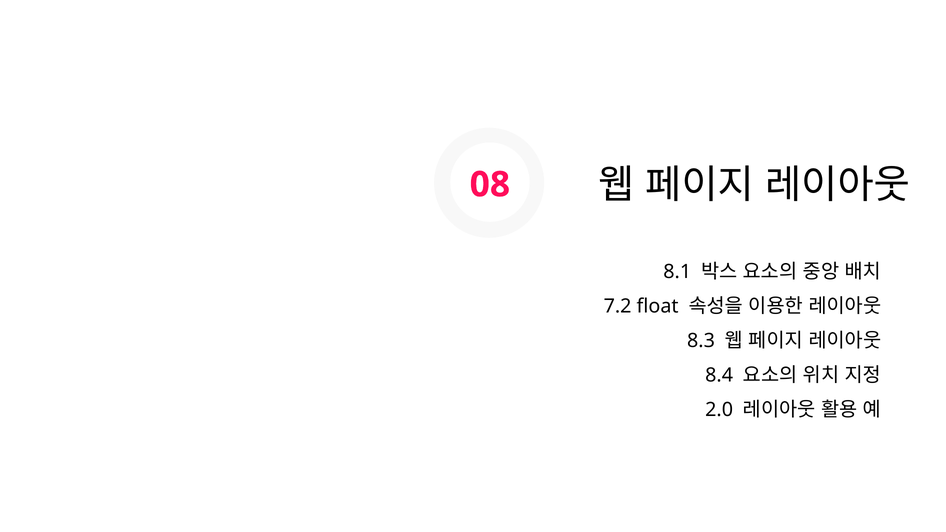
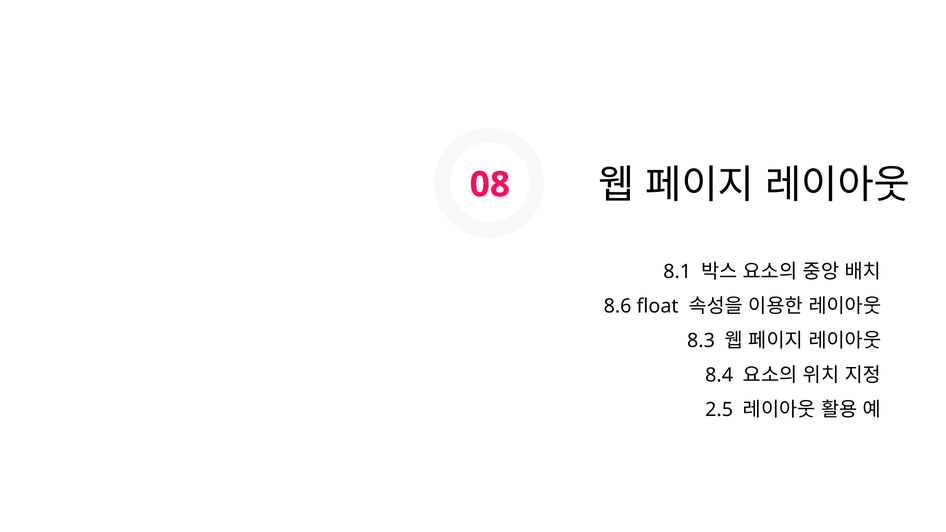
7.2: 7.2 -> 8.6 (618, 306)
2.0: 2.0 -> 2.5 (719, 410)
